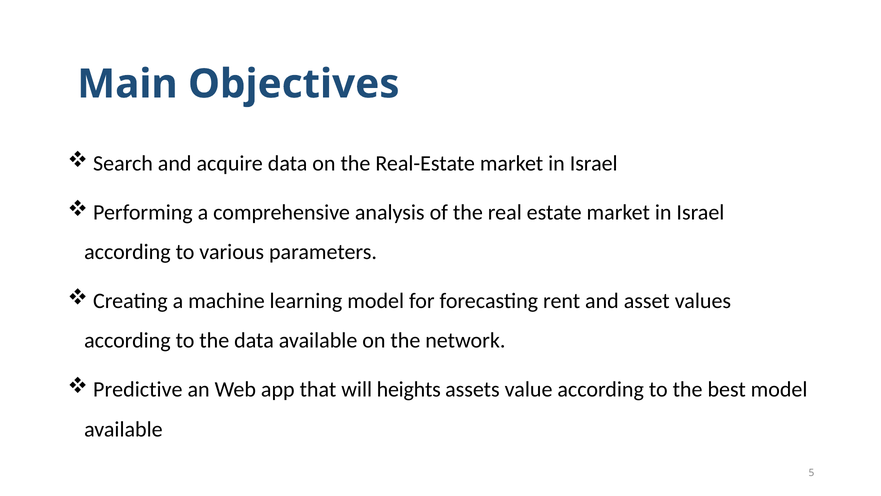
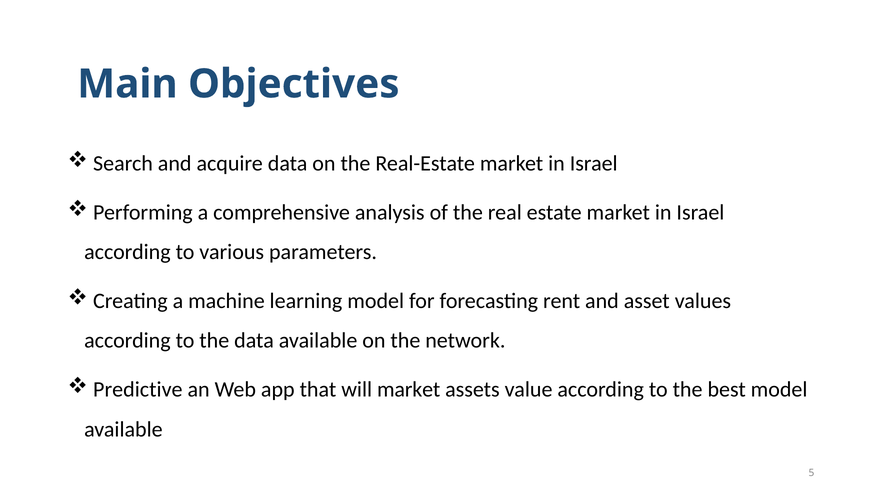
will heights: heights -> market (409, 389)
